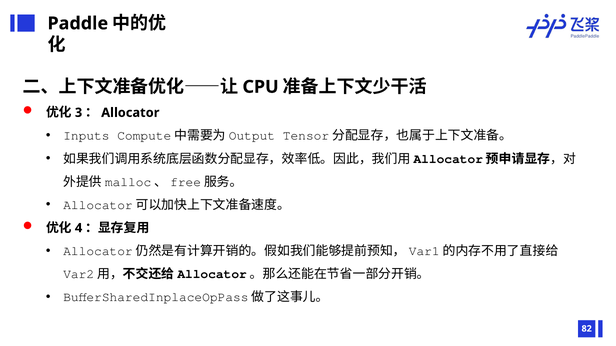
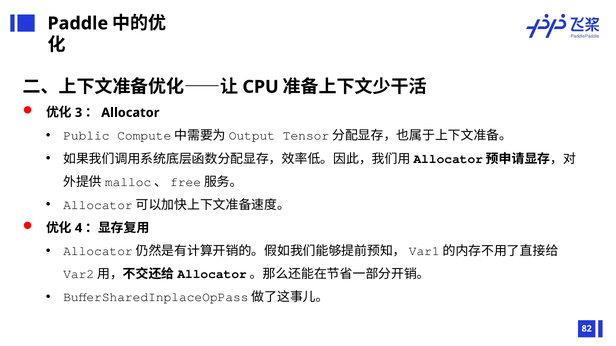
Inputs: Inputs -> Public (86, 136)
